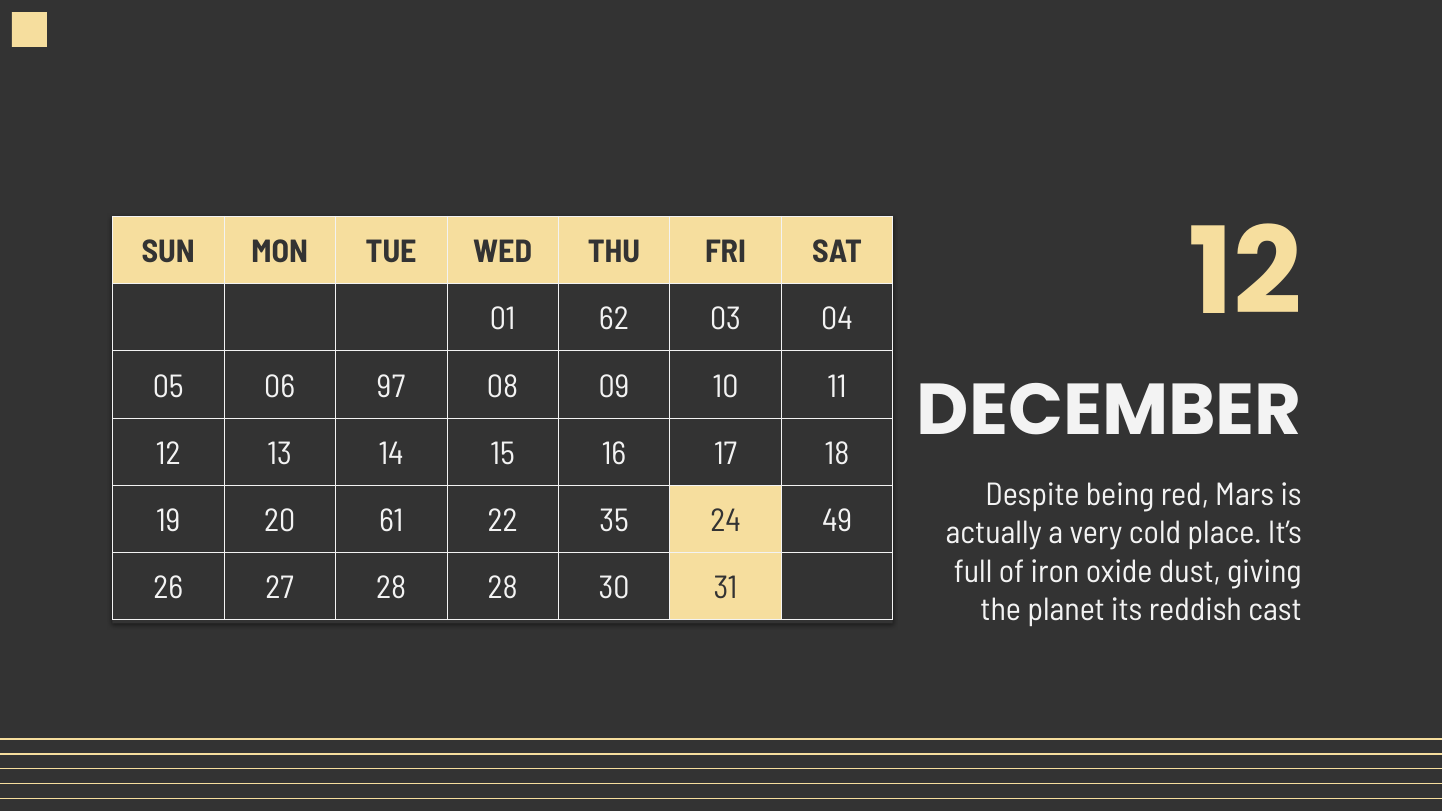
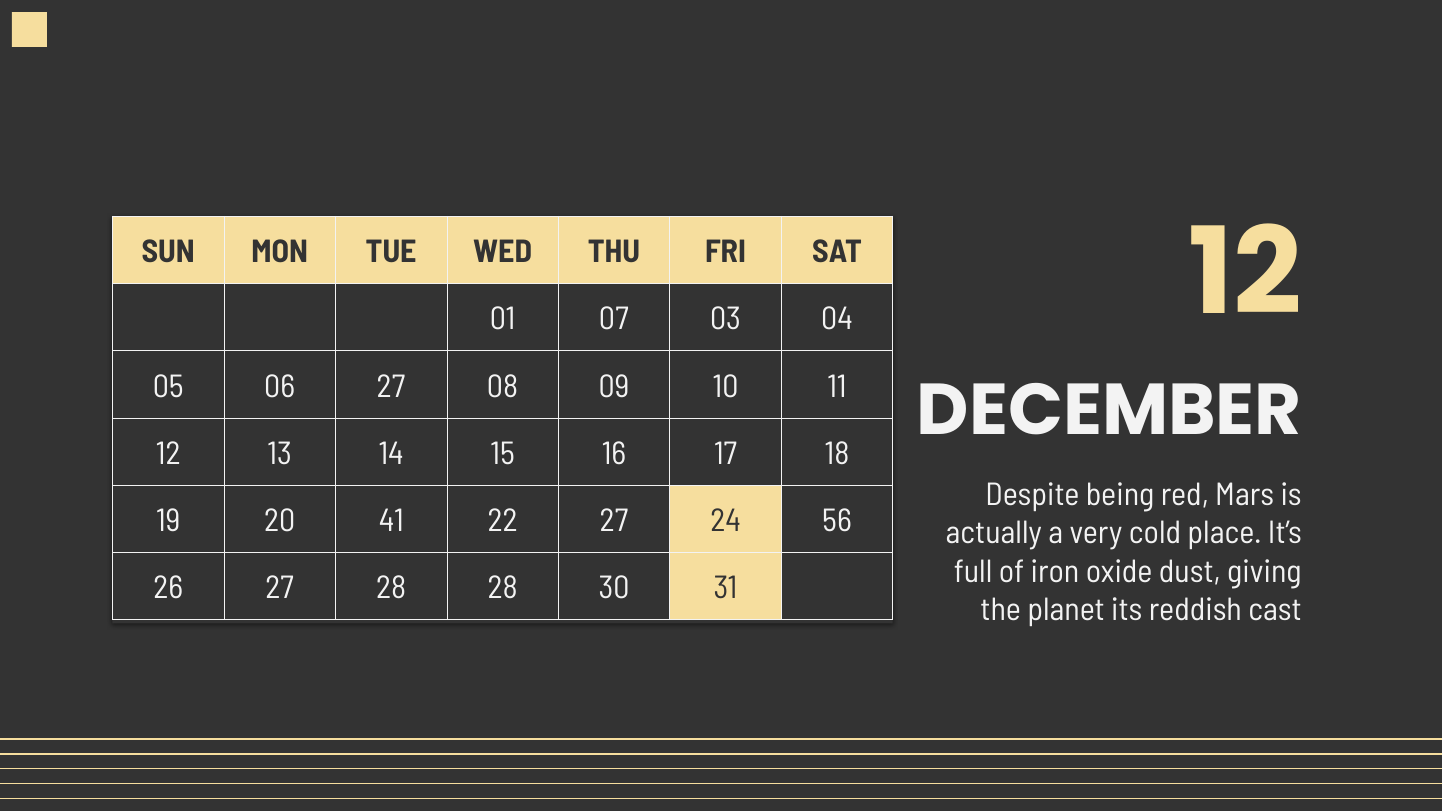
62: 62 -> 07 (614, 319)
06 97: 97 -> 27 (391, 387)
61: 61 -> 41 (391, 521)
22 35: 35 -> 27 (614, 521)
49: 49 -> 56 (837, 521)
